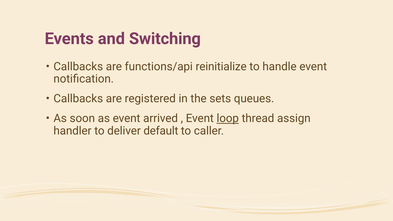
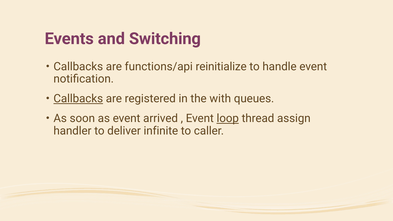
Callbacks underline: none -> present (78, 99)
sets: sets -> with (220, 99)
default: default -> infinite (161, 131)
